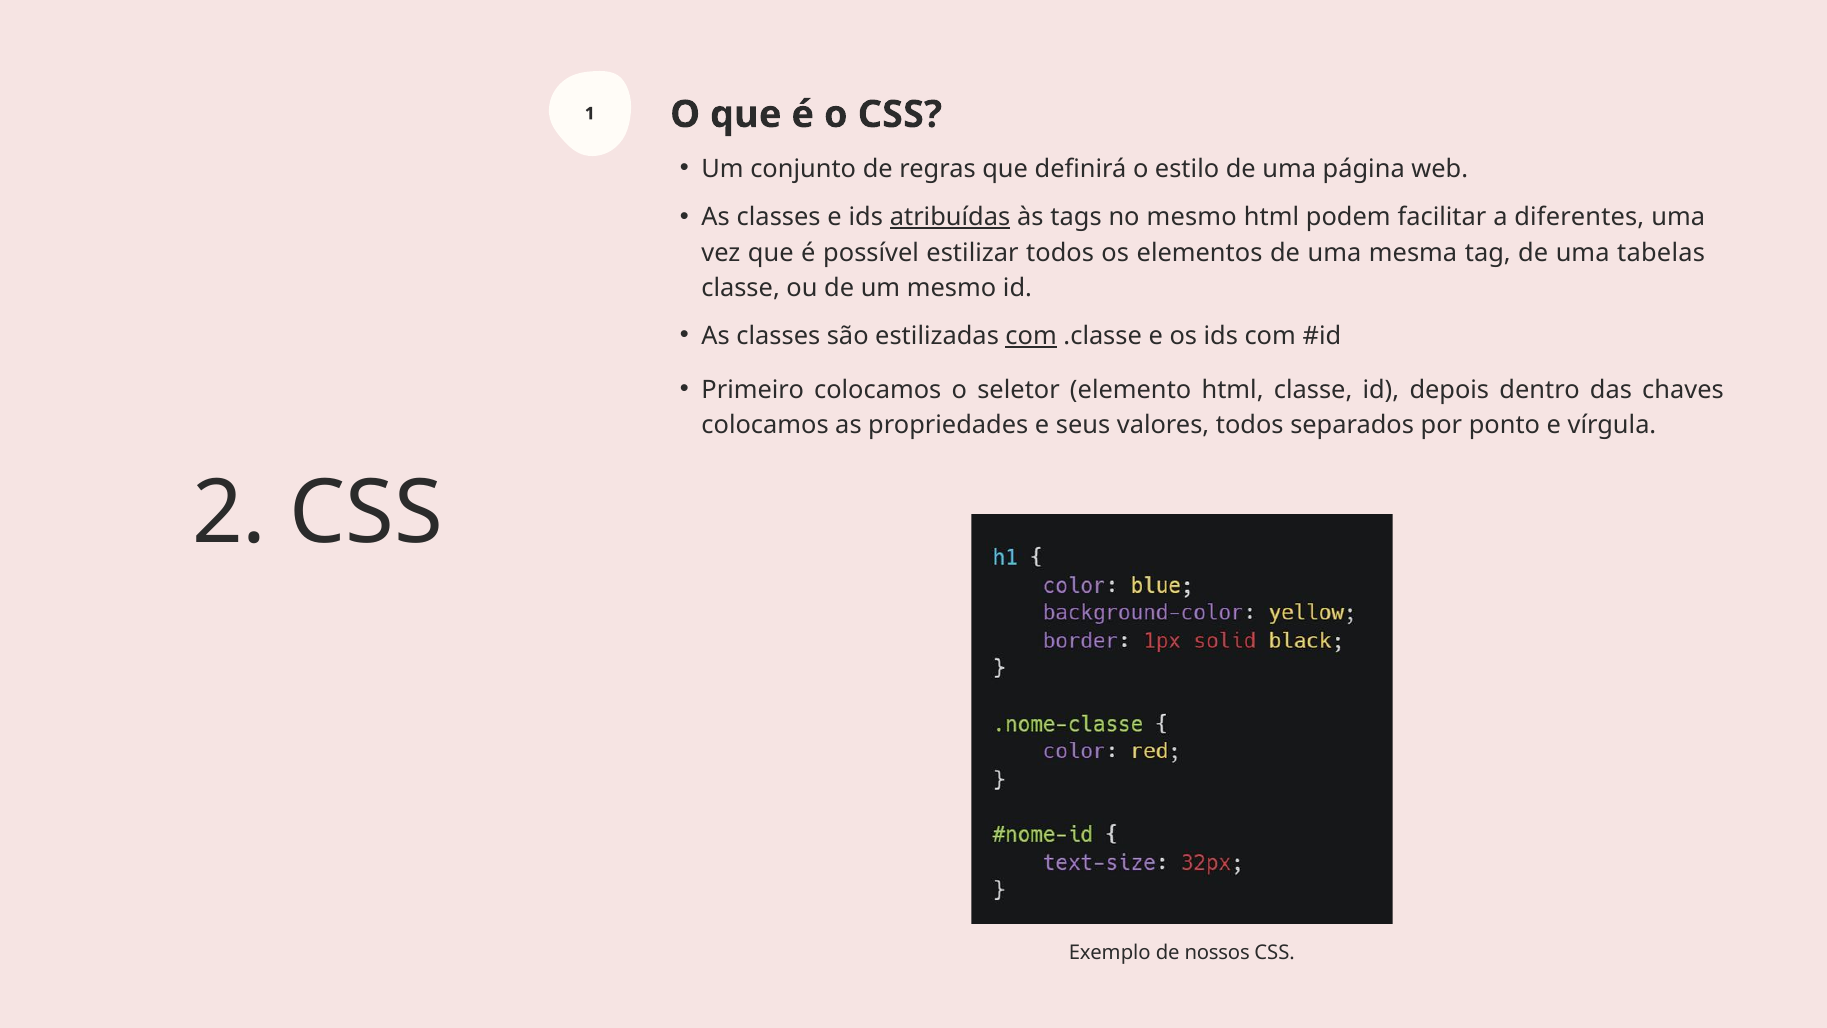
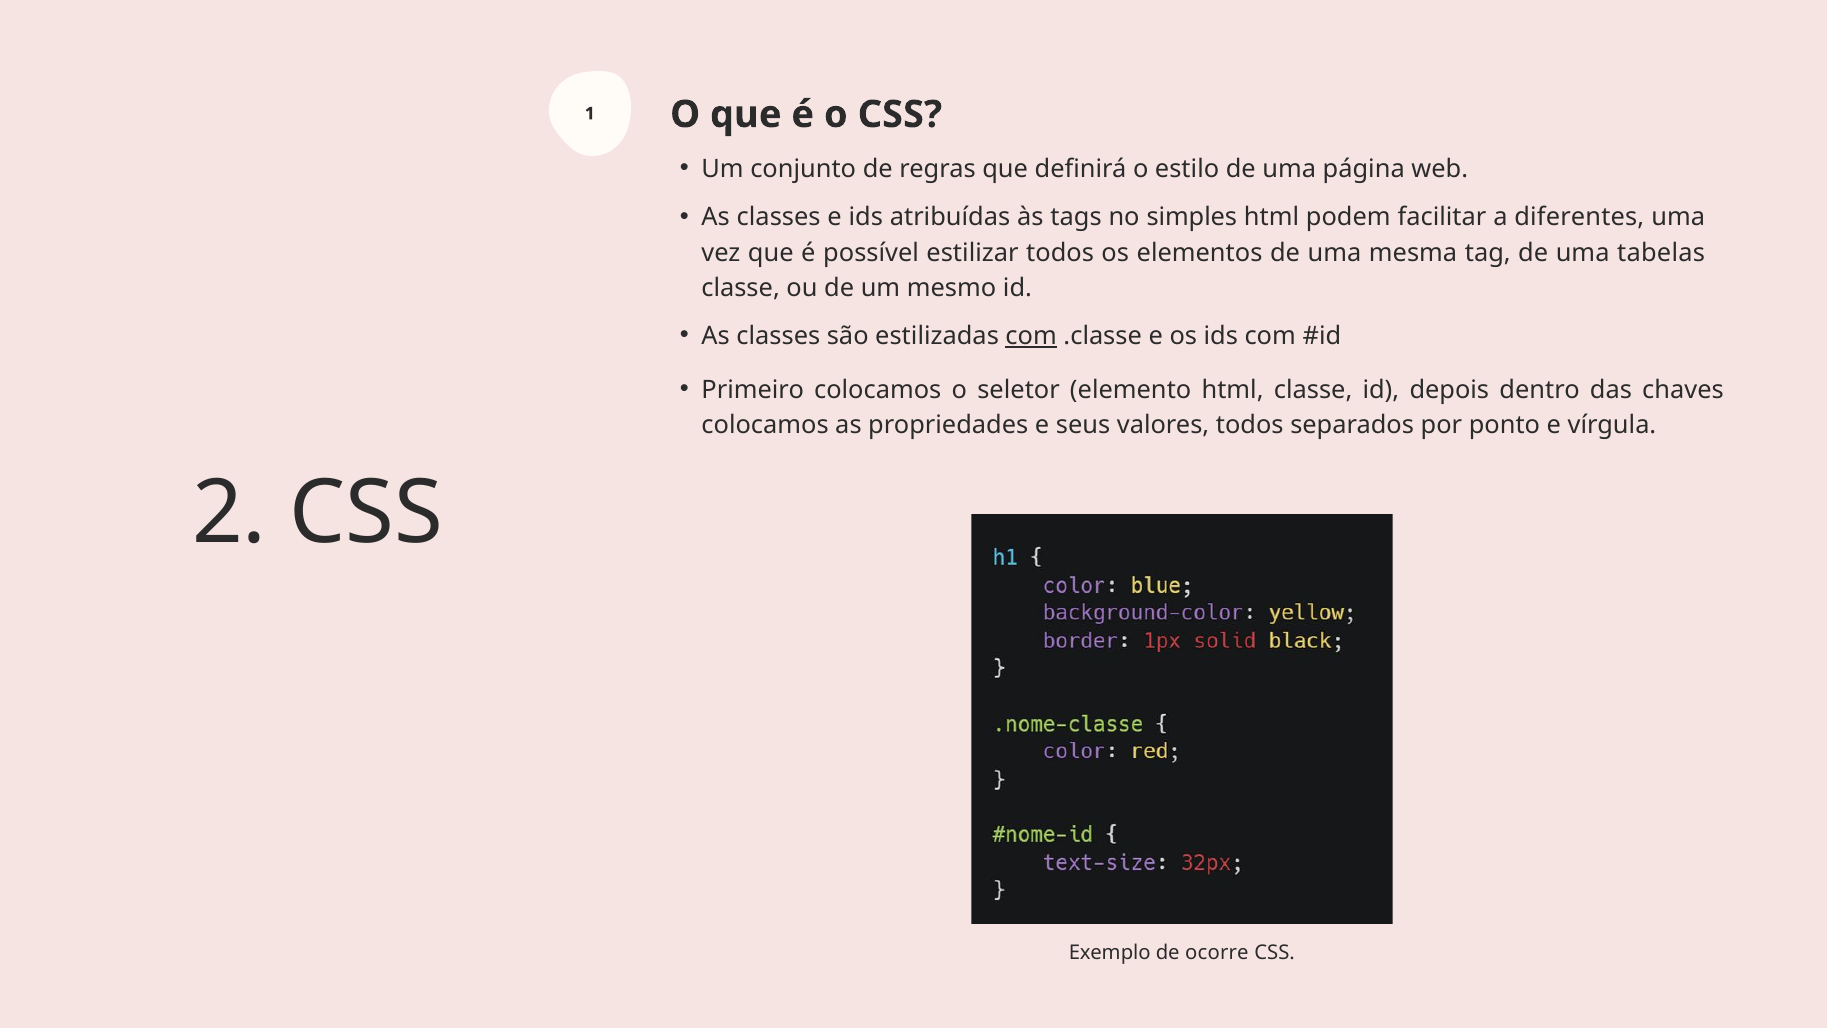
atribuídas underline: present -> none (950, 217)
no mesmo: mesmo -> simples (1192, 217)
nossos: nossos -> ocorre (1217, 952)
